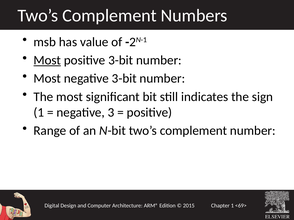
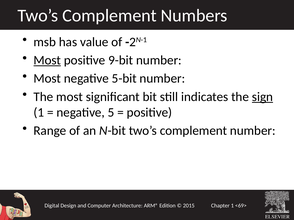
positive 3-bit: 3-bit -> 9-bit (121, 60)
negative 3-bit: 3-bit -> 5-bit (124, 79)
sign underline: none -> present (262, 97)
3: 3 -> 5 (111, 113)
